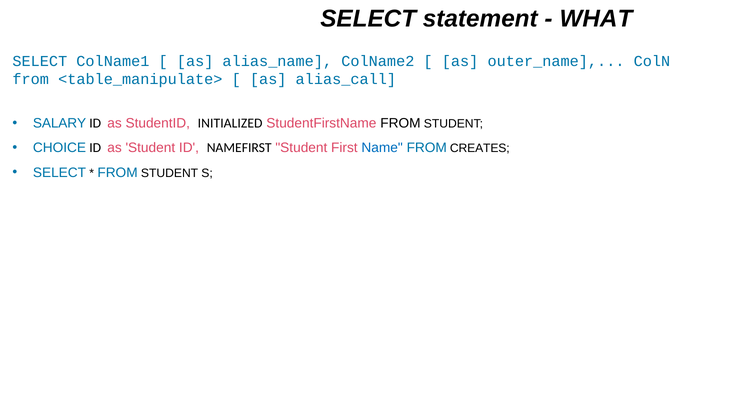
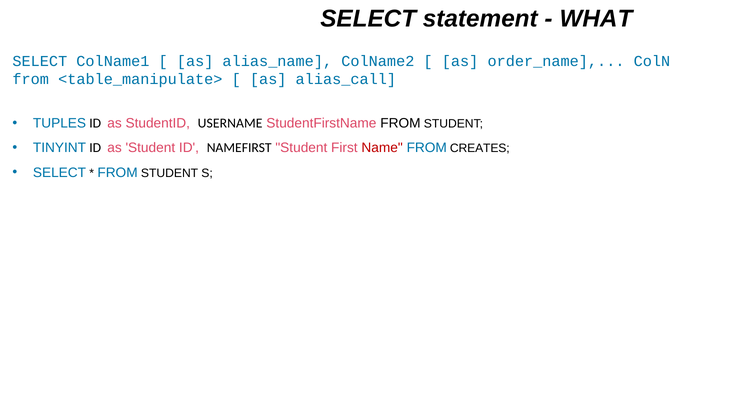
outer_name: outer_name -> order_name (556, 61)
SALARY: SALARY -> TUPLES (60, 123)
INITIALIZED: INITIALIZED -> USERNAME (230, 123)
CHOICE: CHOICE -> TINYINT (60, 148)
Name colour: blue -> red (382, 148)
